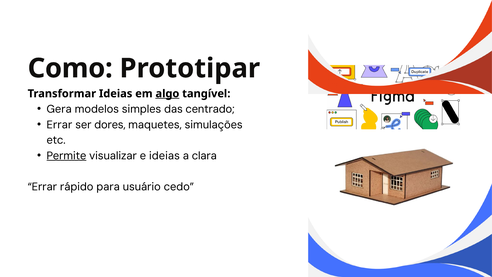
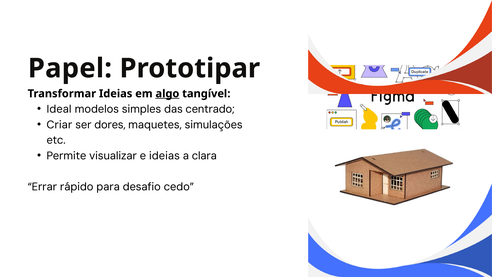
Como: Como -> Papel (70, 68)
Gera: Gera -> Ideal (59, 109)
Errar: Errar -> Criar (59, 125)
Permite underline: present -> none (66, 156)
usuário: usuário -> desafio (142, 187)
